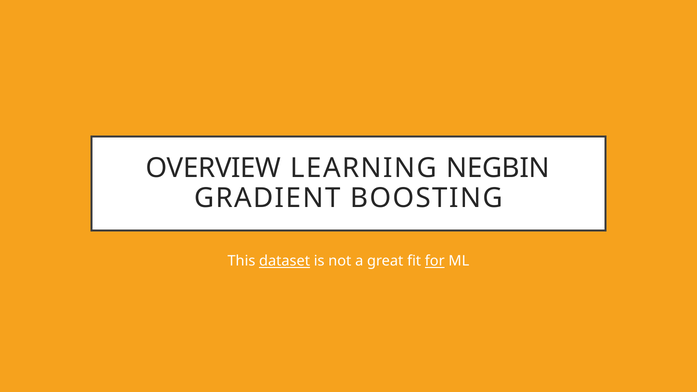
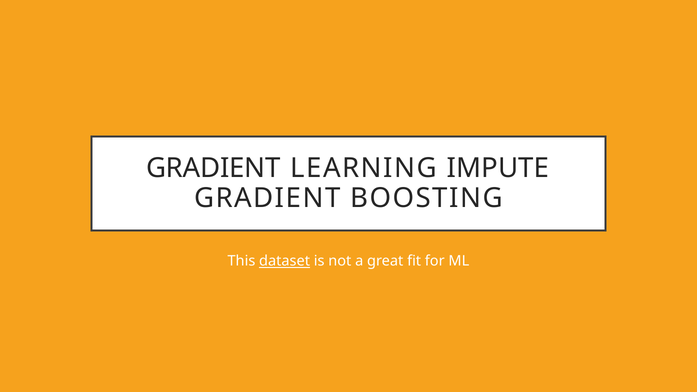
OVERVIEW: OVERVIEW -> GRADIENT (213, 168)
NEGBIN: NEGBIN -> IMPUTE (498, 168)
for underline: present -> none (435, 261)
